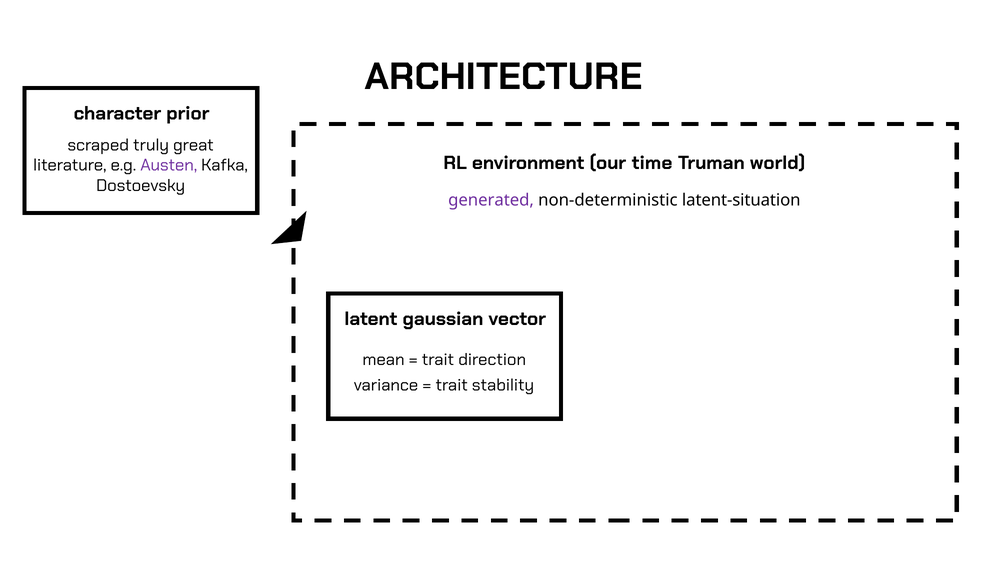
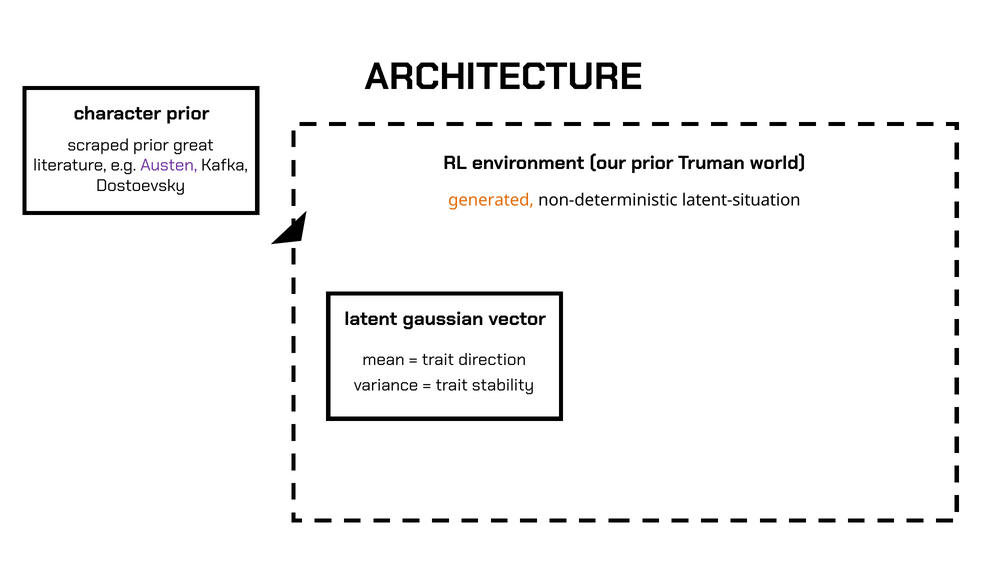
scraped truly: truly -> prior (151, 145)
our time: time -> prior (652, 163)
generated colour: purple -> orange (491, 200)
